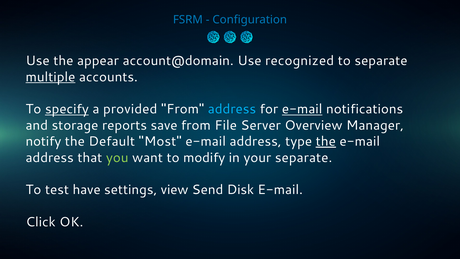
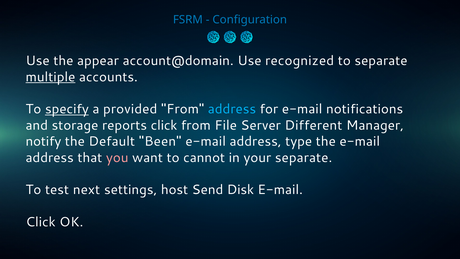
e-mail underline: present -> none (302, 109)
reports save: save -> click (164, 125)
Overview: Overview -> Different (313, 125)
Most: Most -> Been (160, 141)
the underline: present -> none (326, 141)
you colour: light green -> pink (117, 157)
modify: modify -> cannot (204, 157)
have: have -> next (86, 190)
view: view -> host (174, 190)
